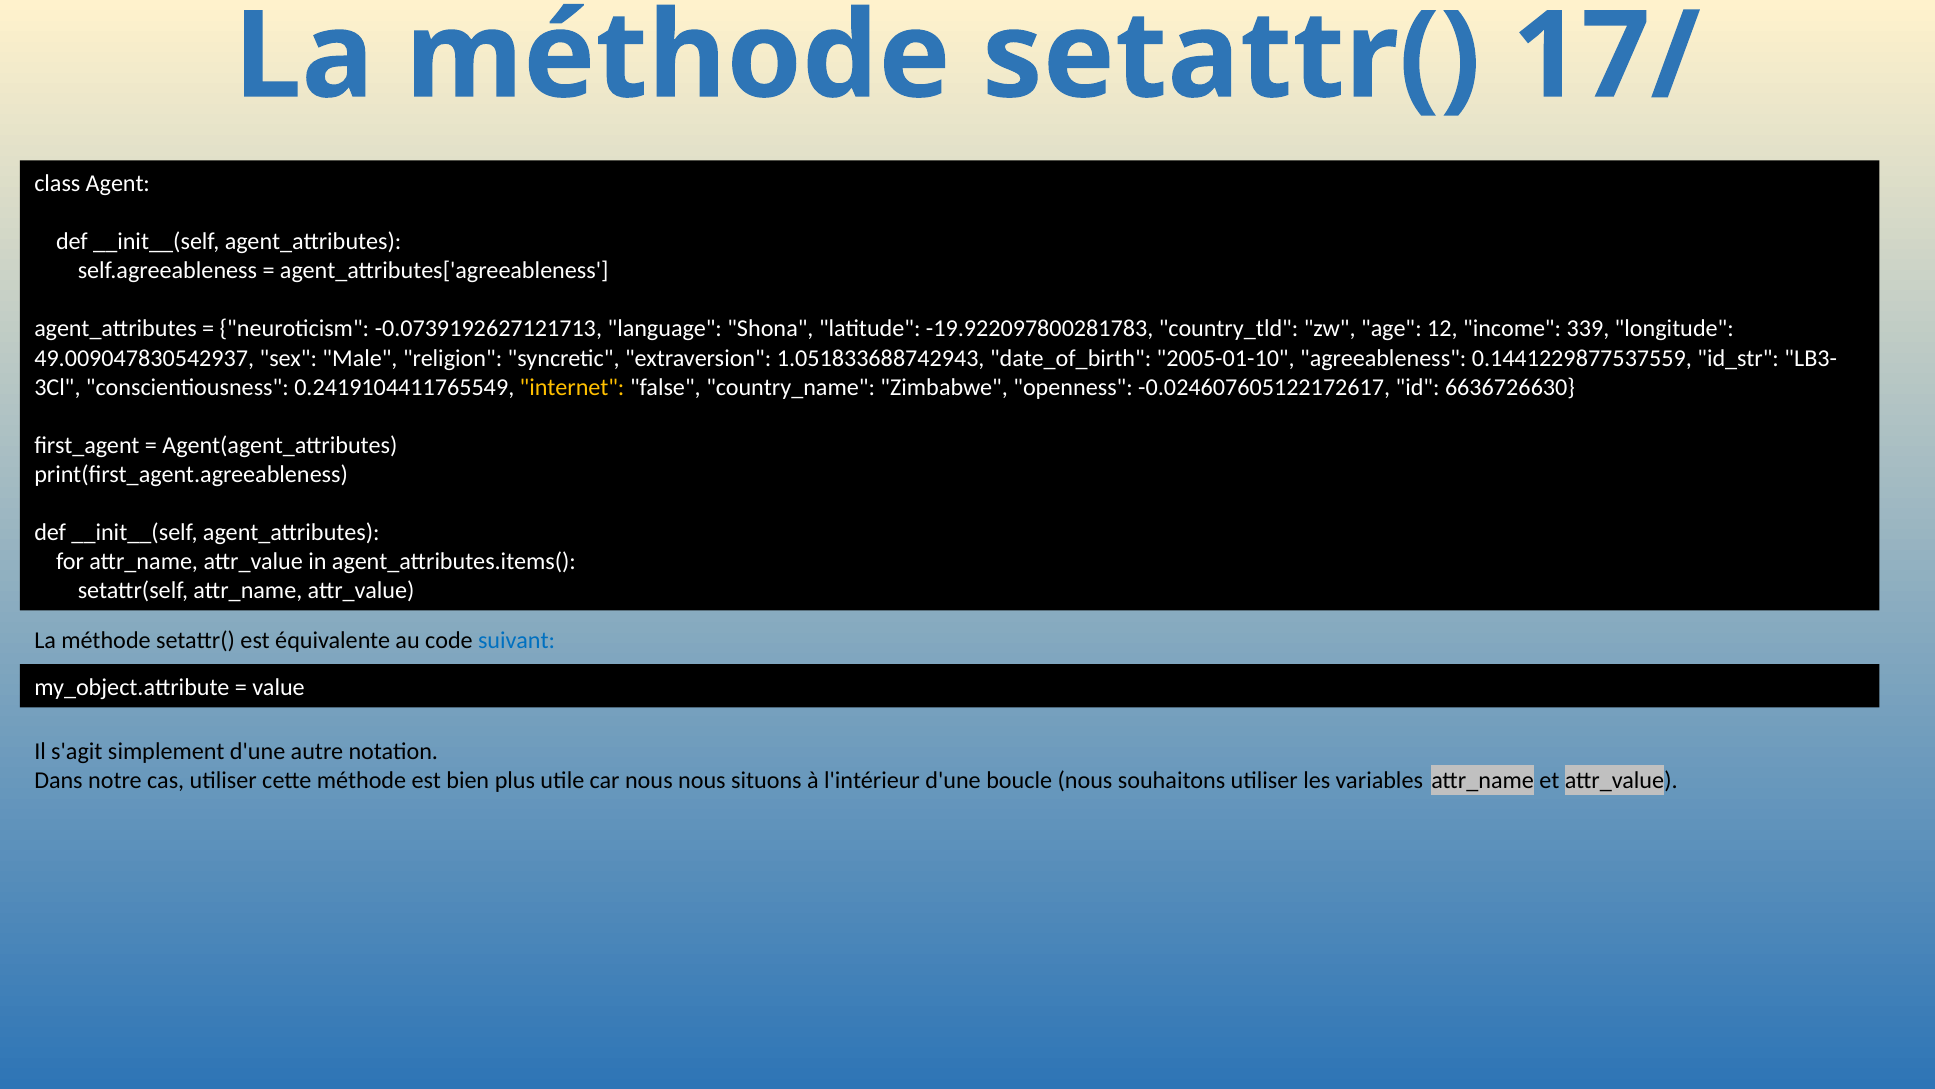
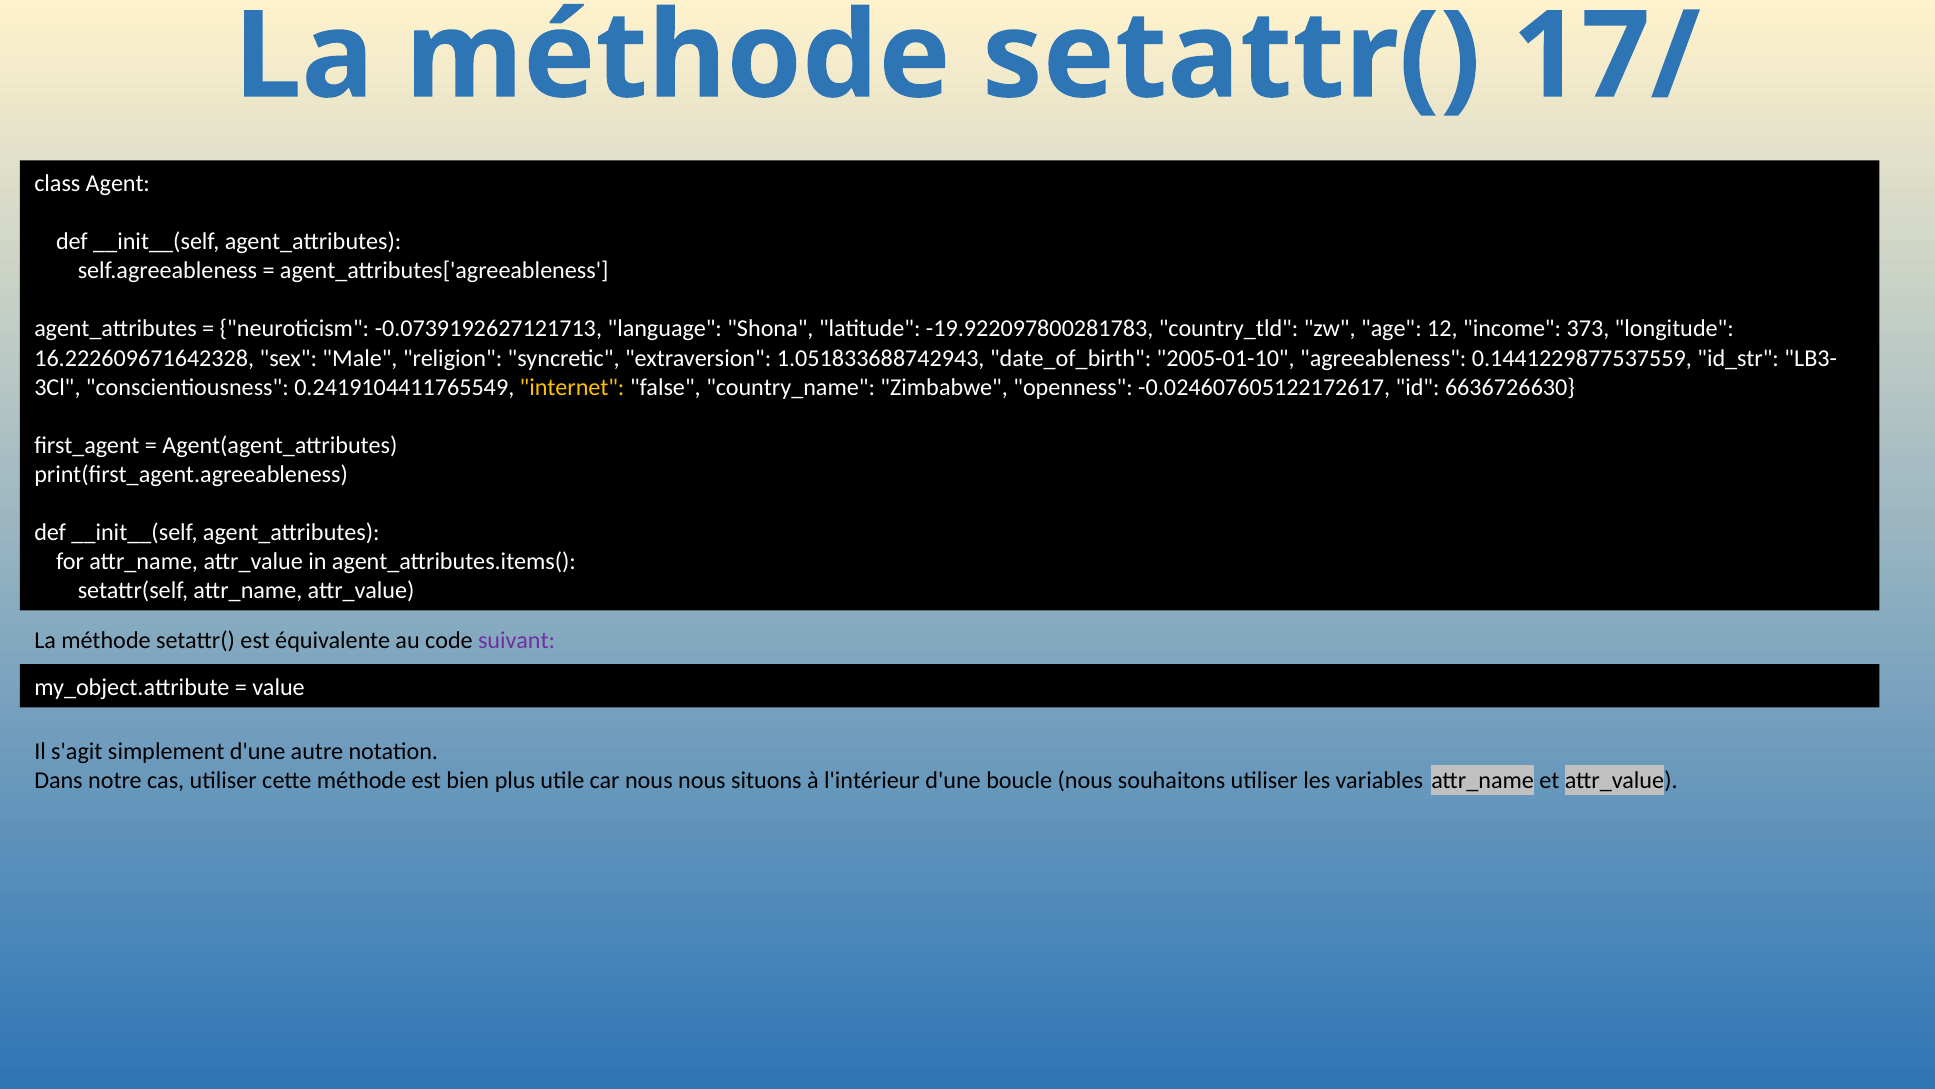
339: 339 -> 373 (1588, 329)
49.009047830542937: 49.009047830542937 -> 16.222609671642328 (144, 358)
suivant colour: blue -> purple (517, 641)
